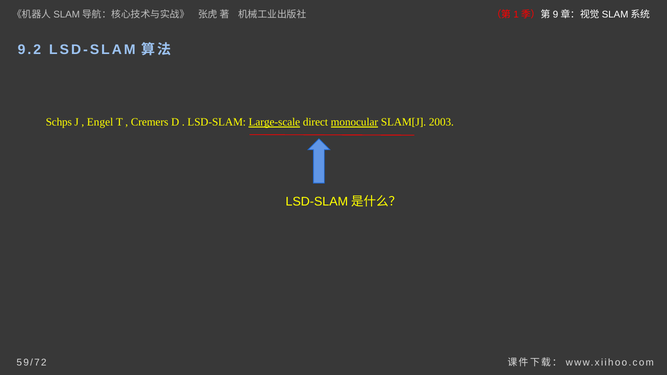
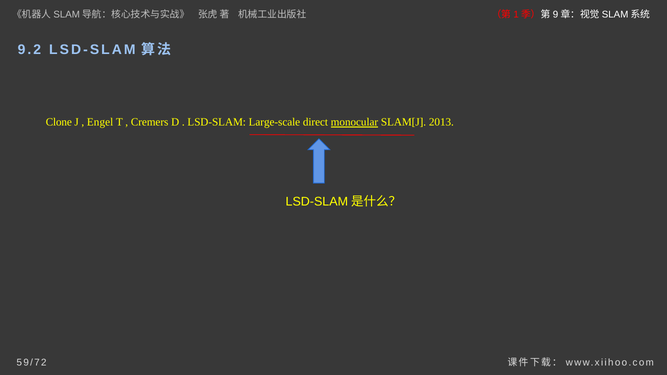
Schps: Schps -> Clone (59, 122)
Large-scale underline: present -> none (274, 122)
2003: 2003 -> 2013 (441, 122)
